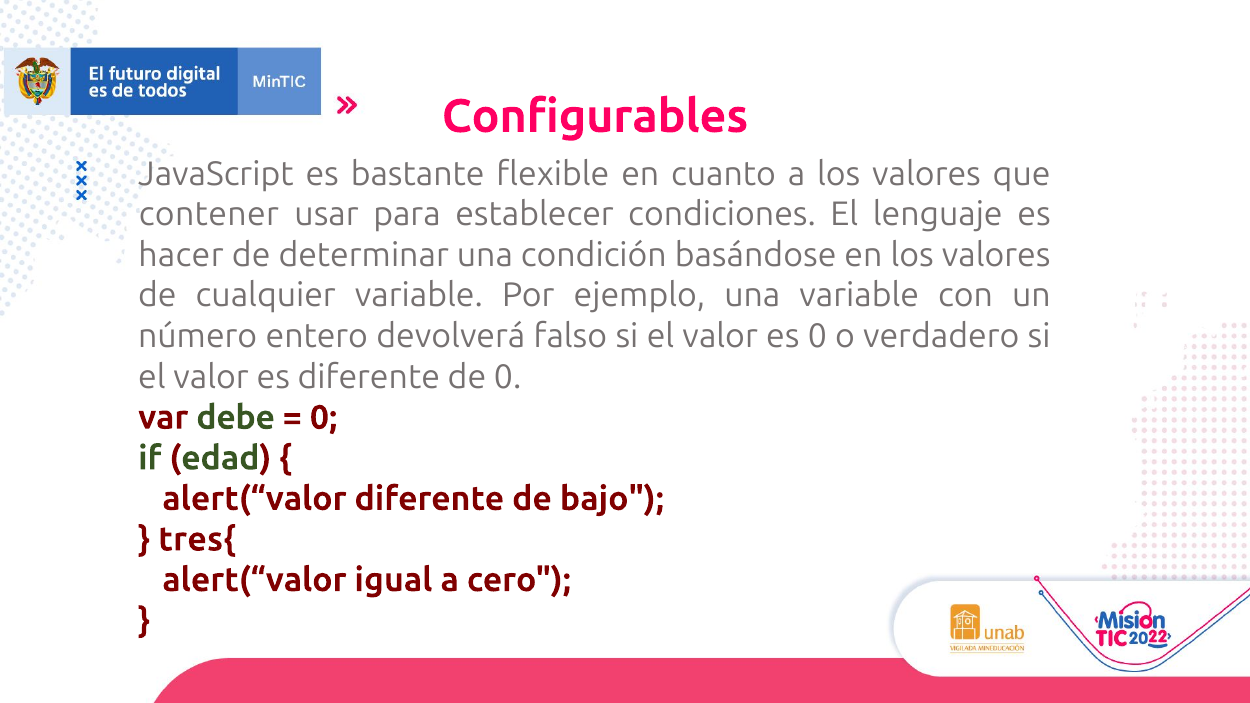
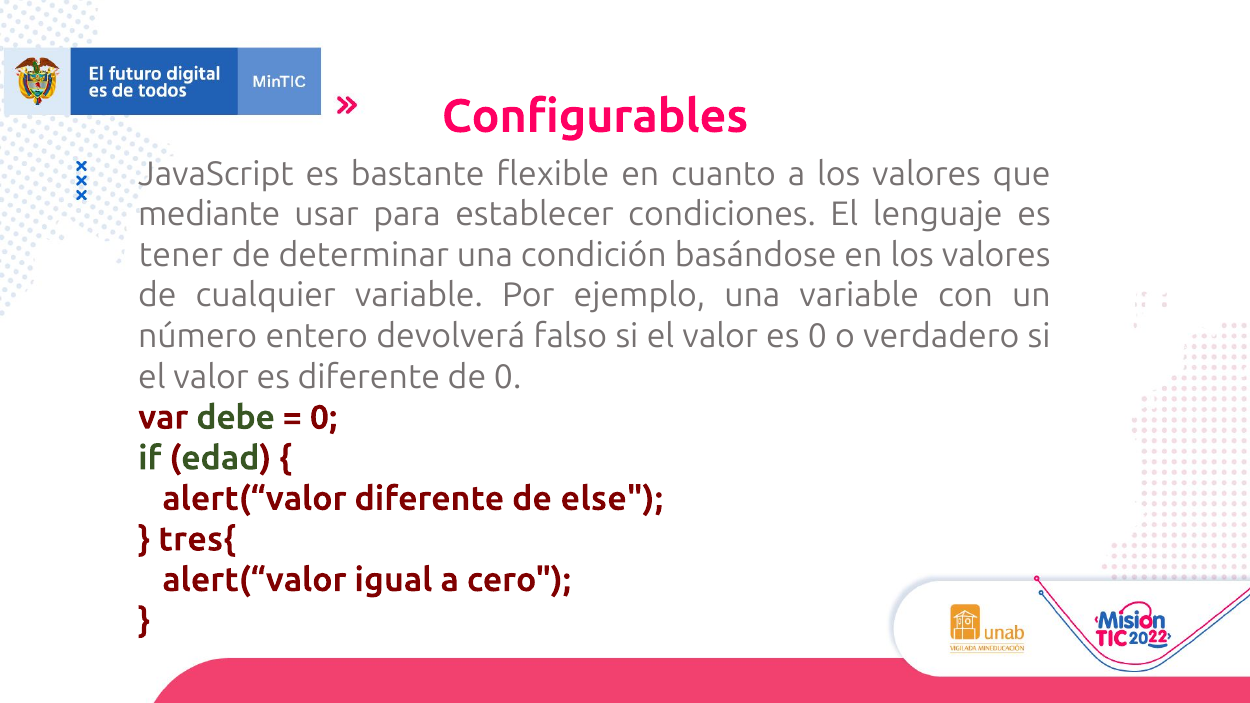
contener: contener -> mediante (209, 215)
hacer: hacer -> tener (181, 255)
bajo: bajo -> else (612, 499)
